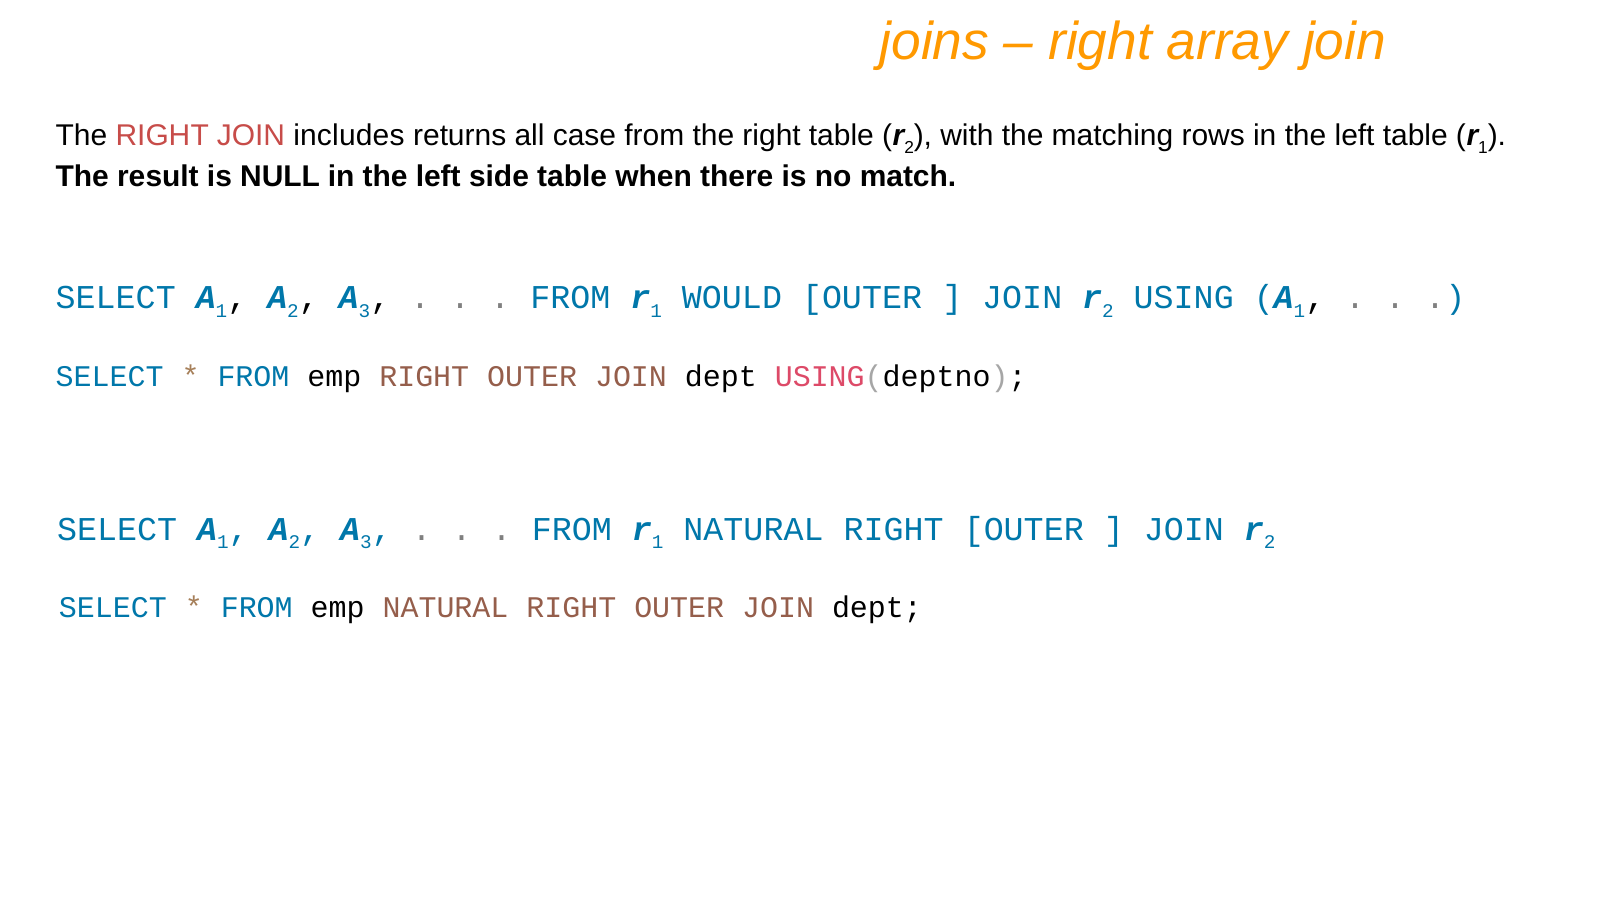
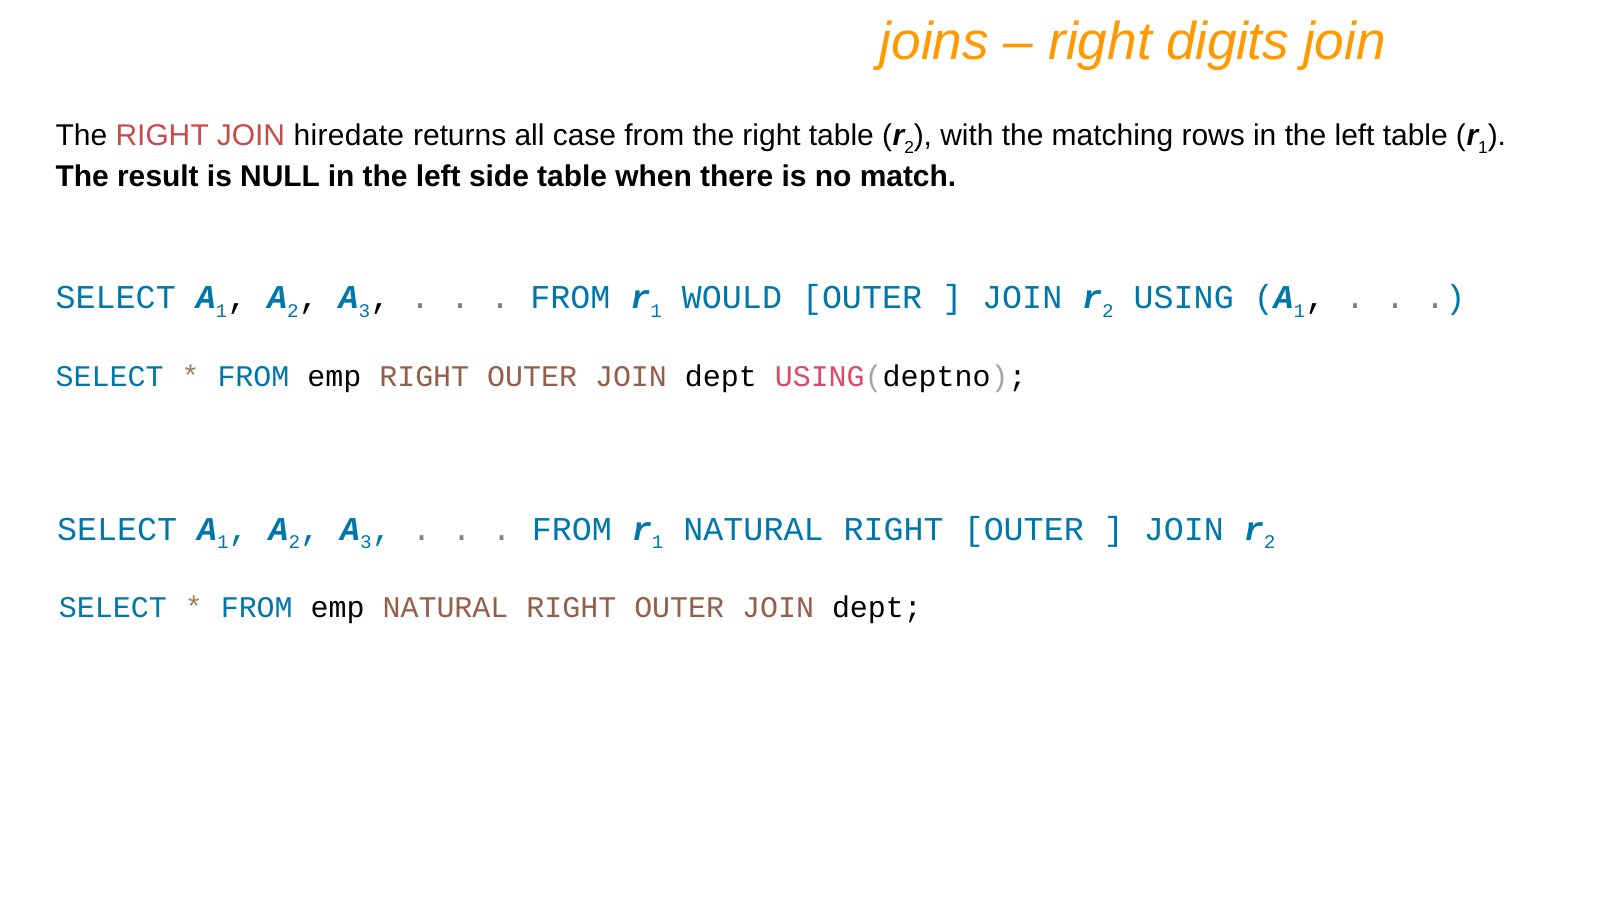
array: array -> digits (1228, 42)
includes: includes -> hiredate (349, 136)
